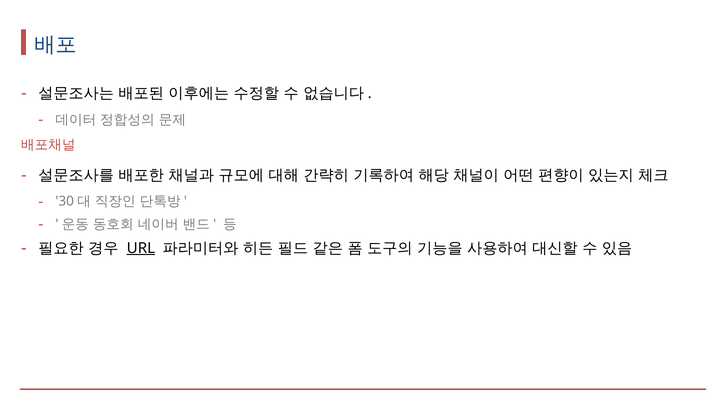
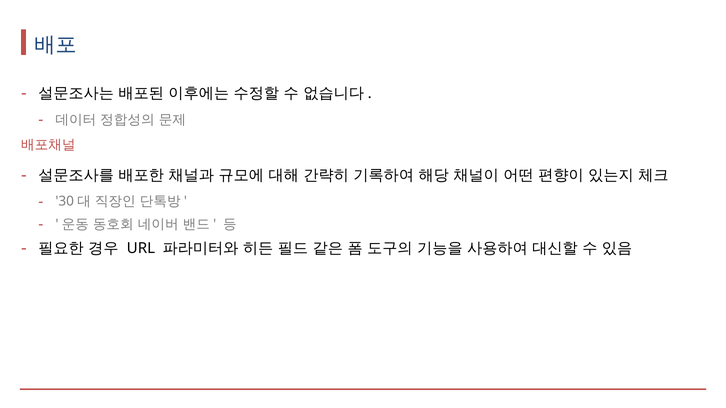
URL underline: present -> none (141, 248)
